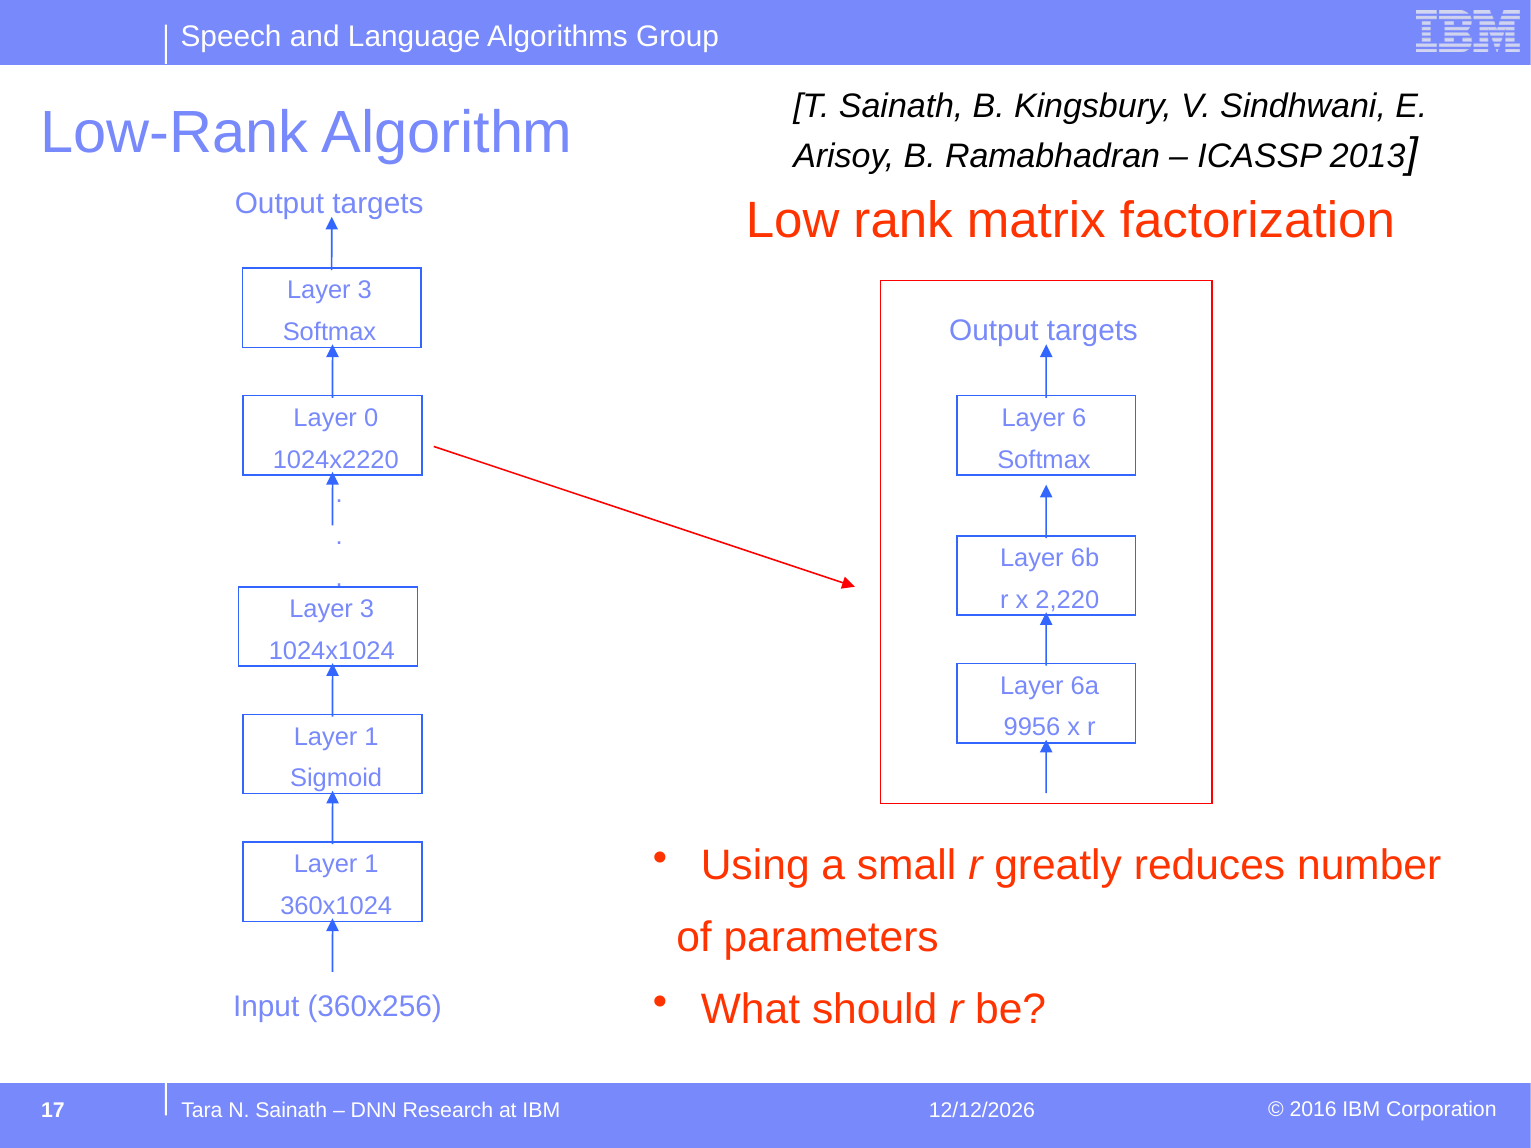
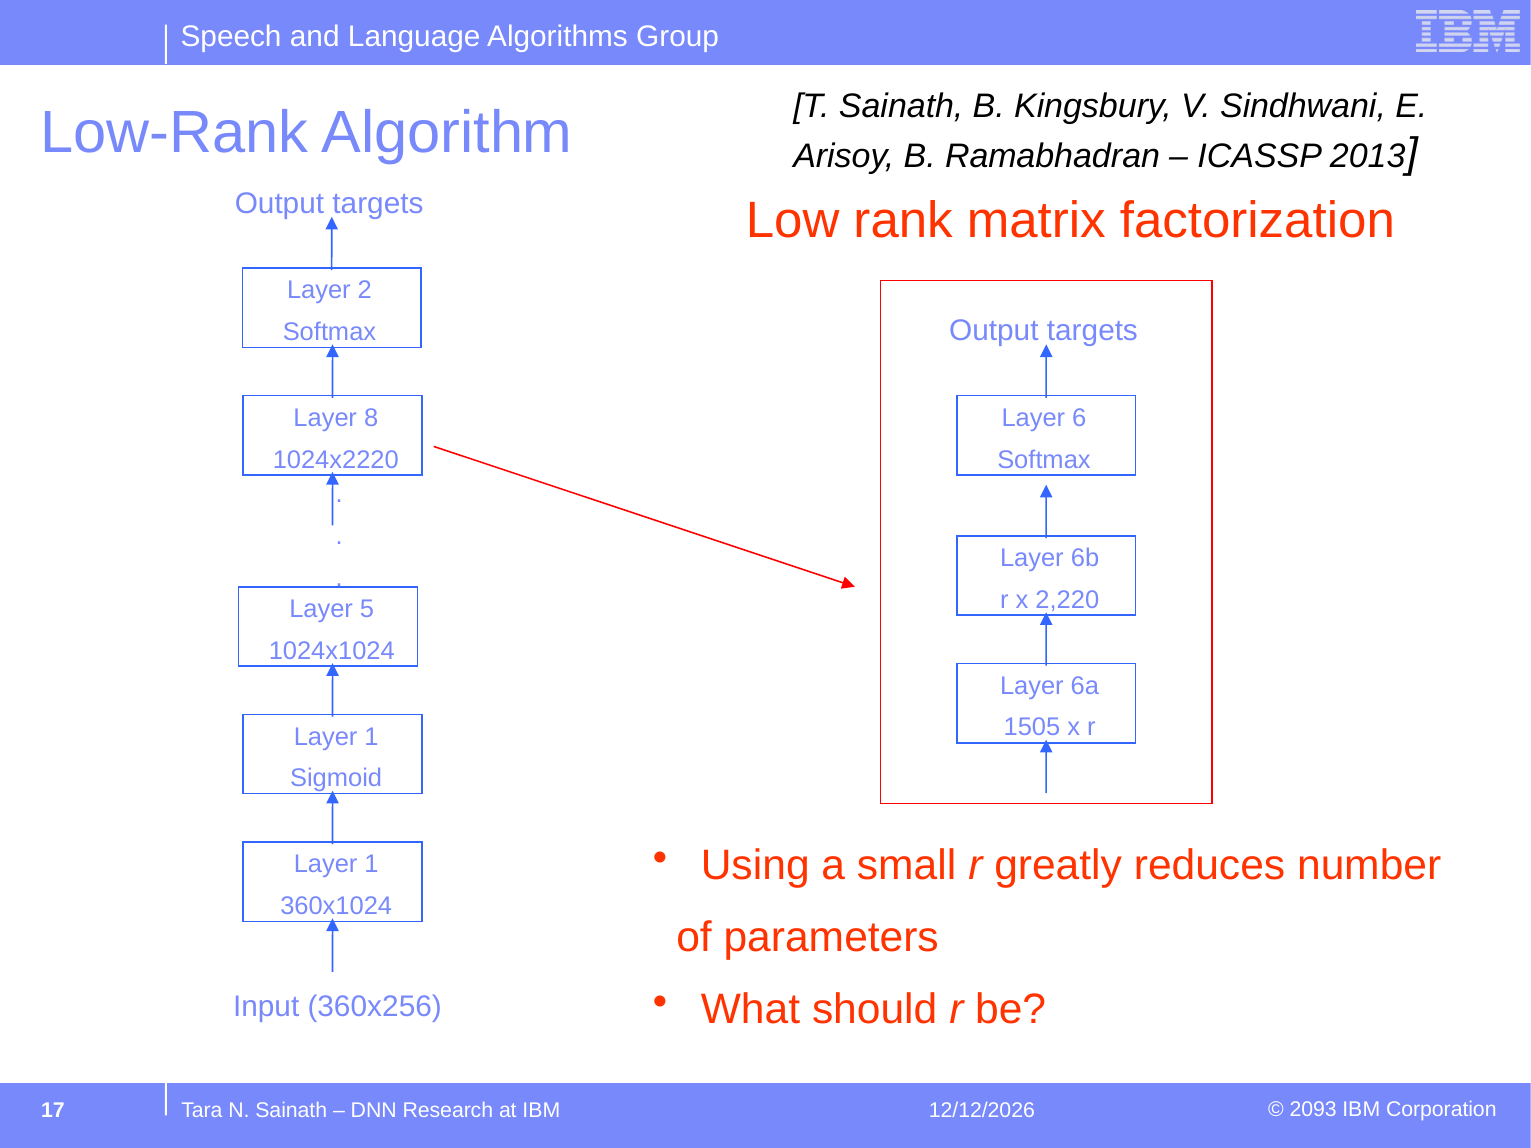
3: 3 -> 2 (365, 290)
0: 0 -> 8 (371, 418)
3: 3 -> 5 (367, 609)
9956: 9956 -> 1505 (1032, 728)
2016: 2016 -> 2093 (1313, 1110)
